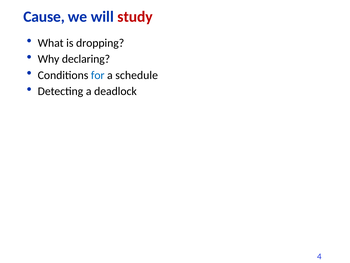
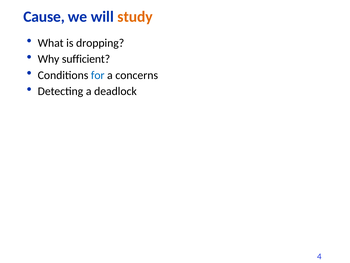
study colour: red -> orange (135, 17)
declaring: declaring -> sufficient (86, 59)
schedule: schedule -> concerns (137, 75)
